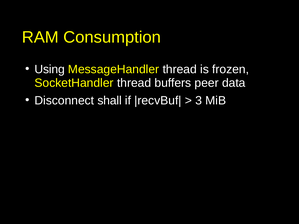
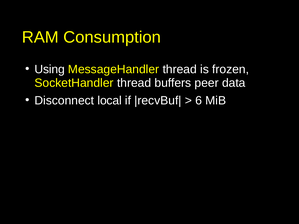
shall: shall -> local (110, 101)
3: 3 -> 6 (199, 101)
